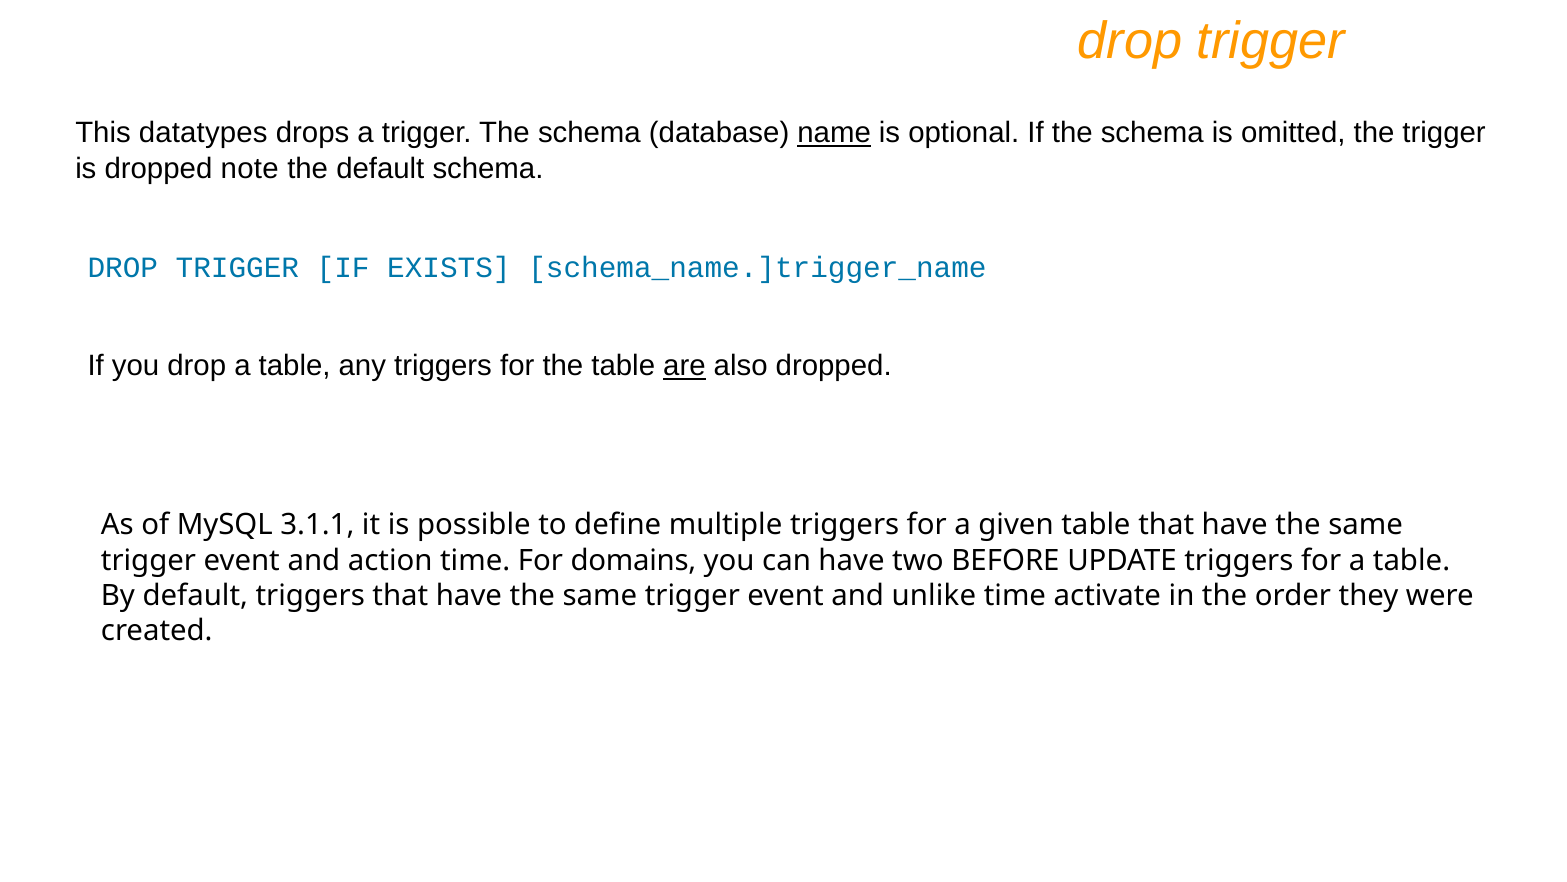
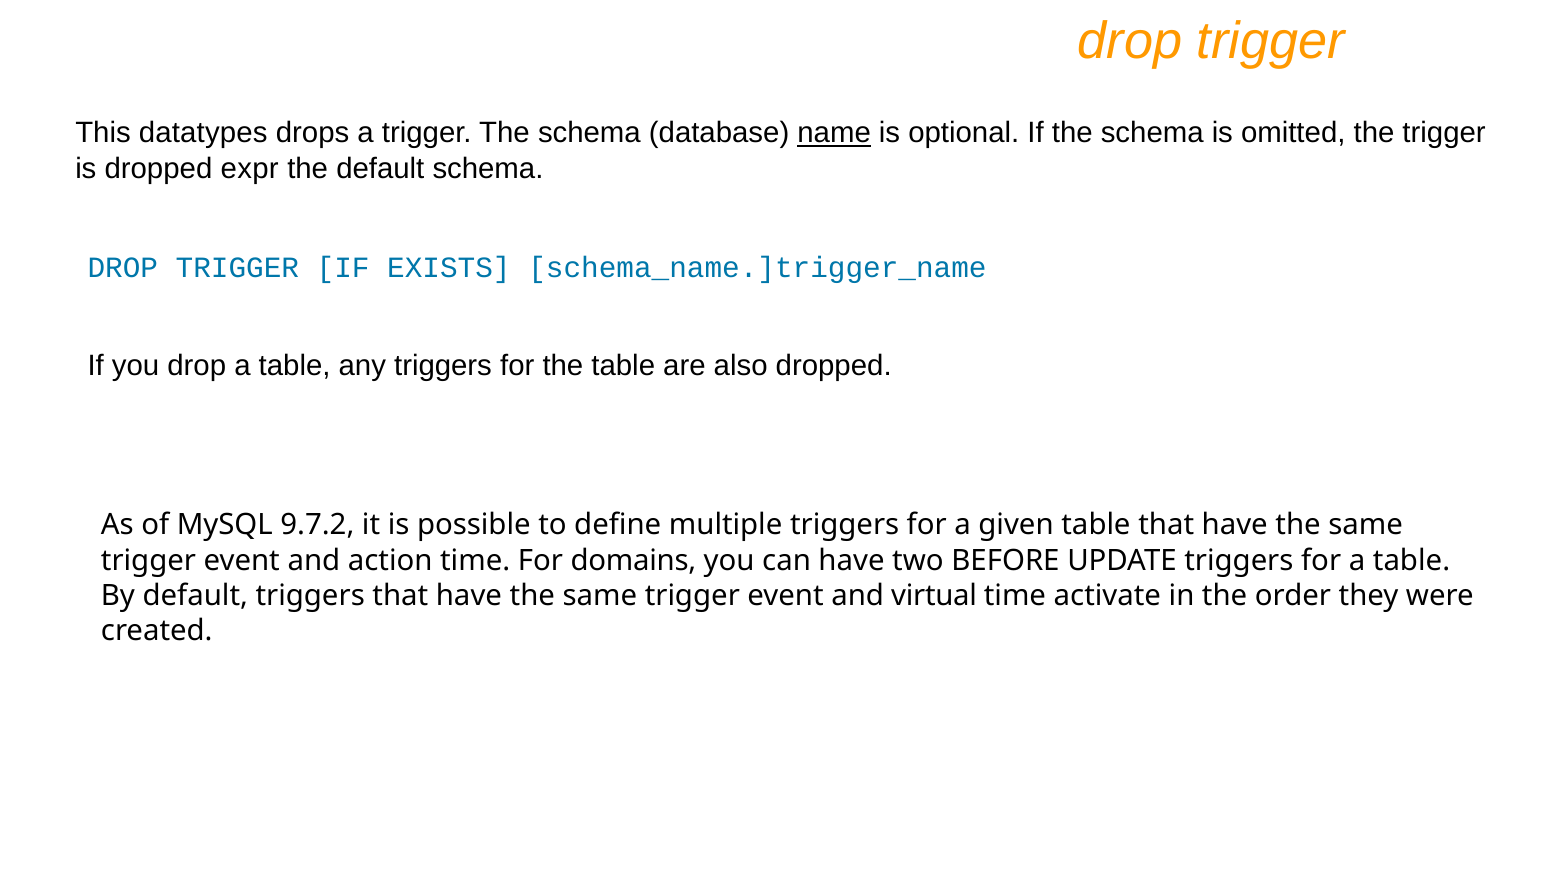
note: note -> expr (250, 168)
are underline: present -> none (684, 366)
3.1.1: 3.1.1 -> 9.7.2 (317, 525)
unlike: unlike -> virtual (934, 595)
